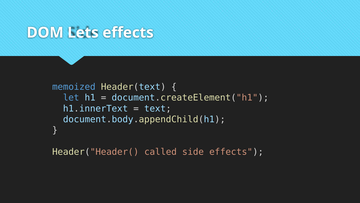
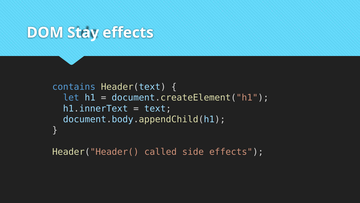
Lets: Lets -> Stay (83, 33)
memoized: memoized -> contains (74, 87)
